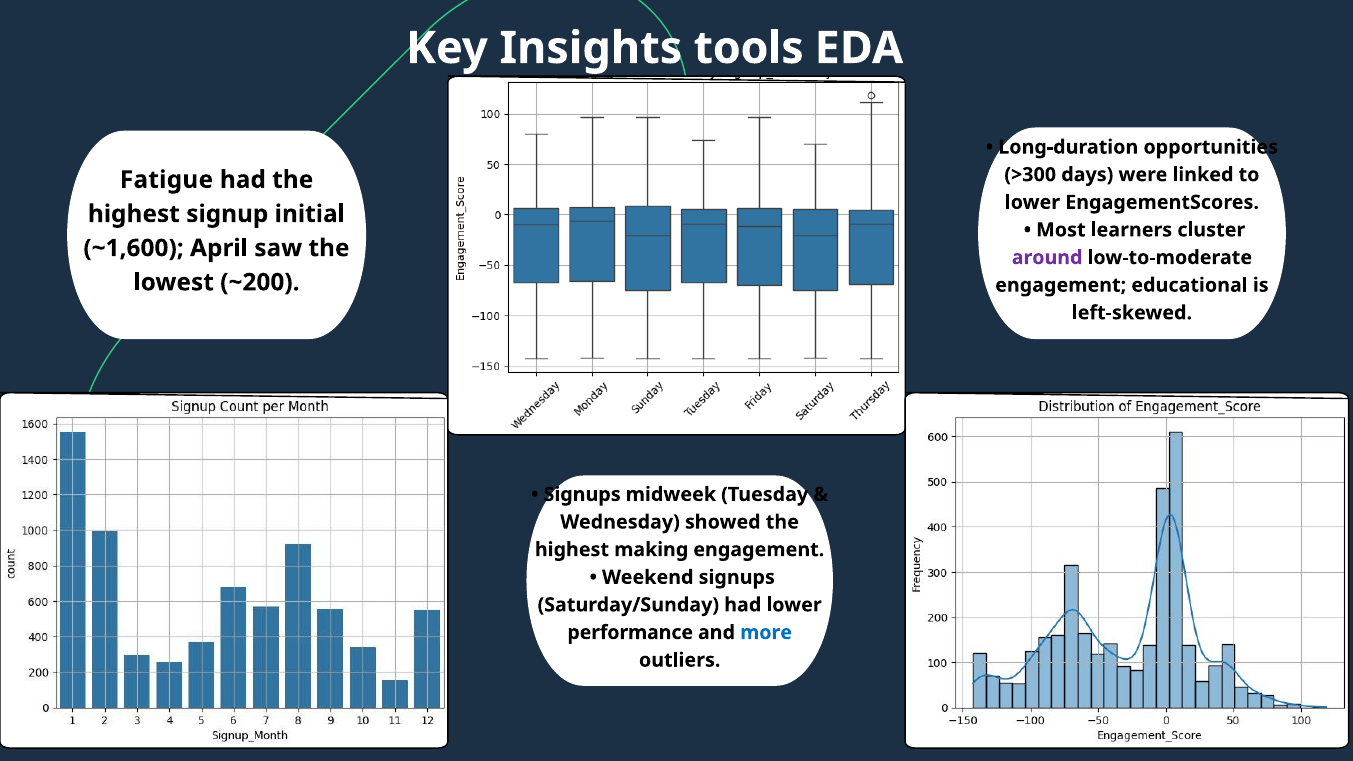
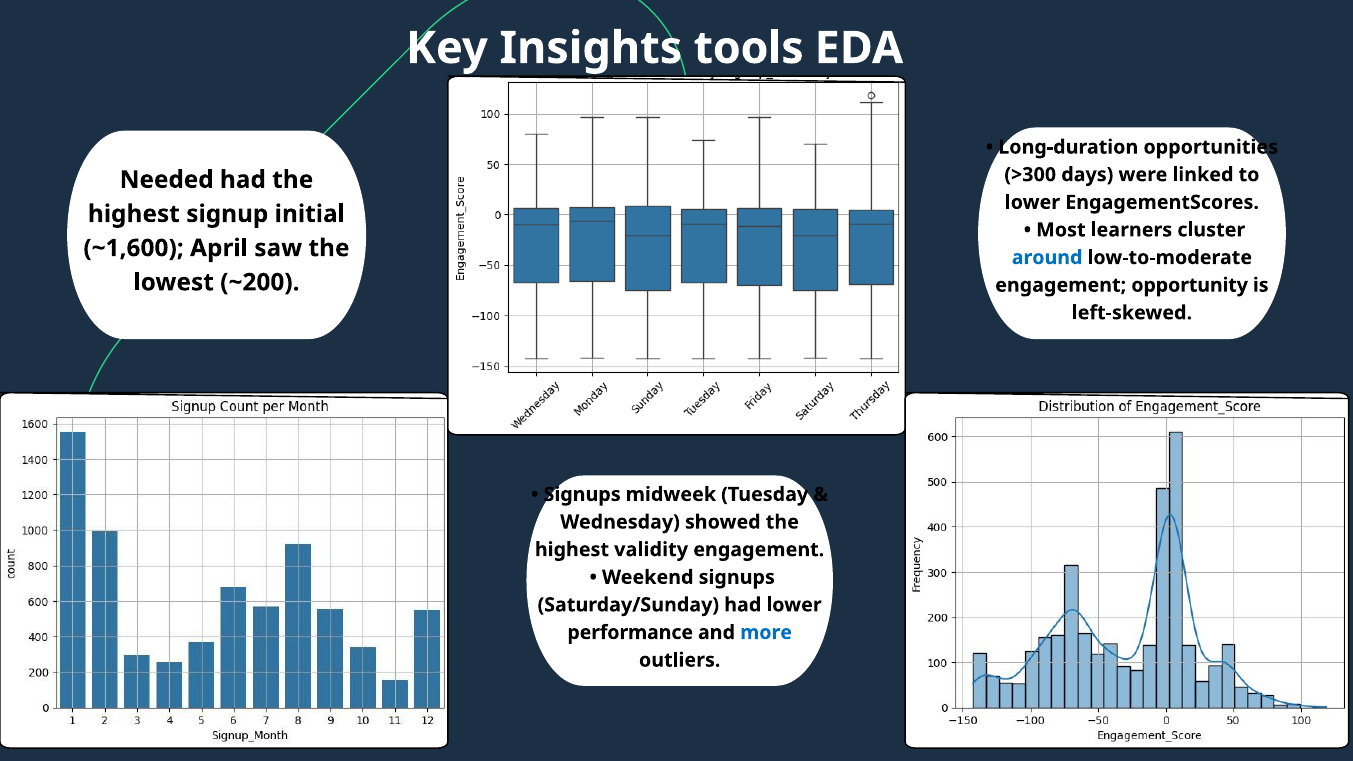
Fatigue: Fatigue -> Needed (167, 180)
around colour: purple -> blue (1047, 258)
educational: educational -> opportunity (1190, 285)
making: making -> validity (651, 550)
